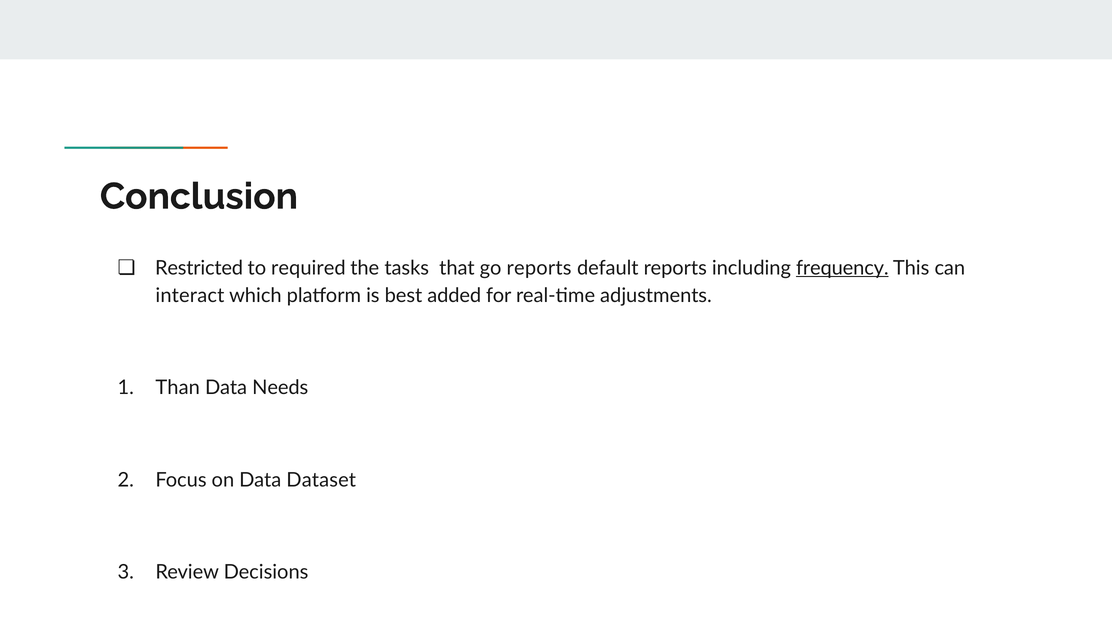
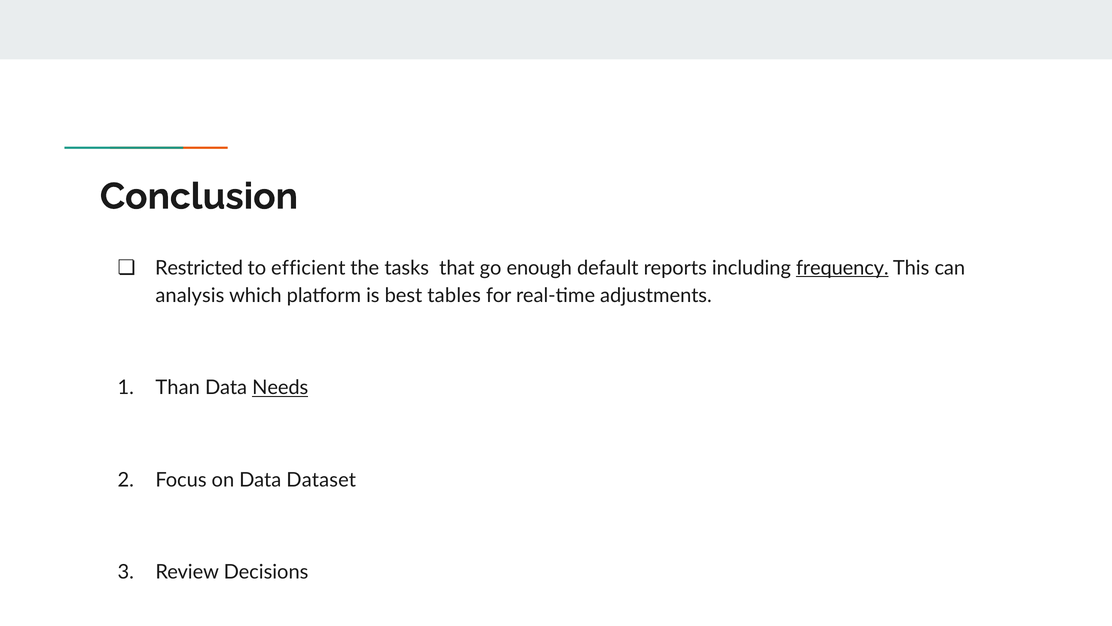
required: required -> efficient (308, 268)
go reports: reports -> enough (539, 268)
interact: interact -> analysis (190, 295)
added: added -> tables (454, 295)
Needs underline: none -> present (280, 387)
